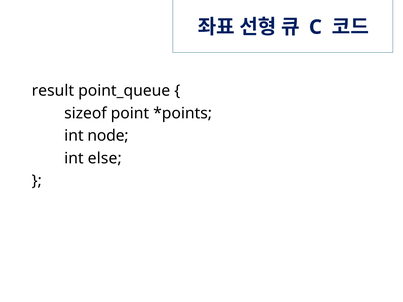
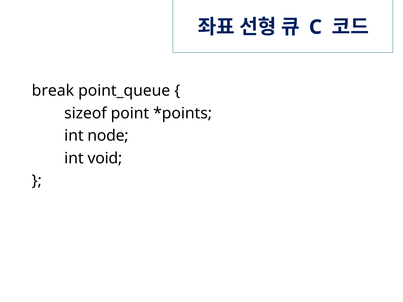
result: result -> break (53, 91)
else: else -> void (105, 158)
